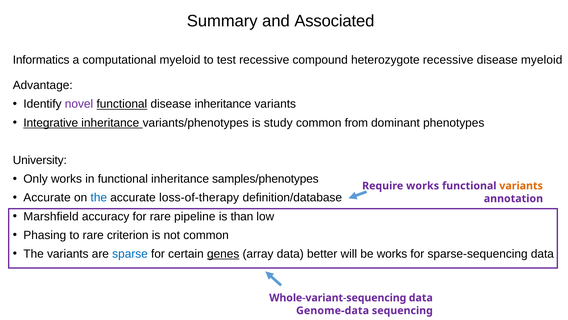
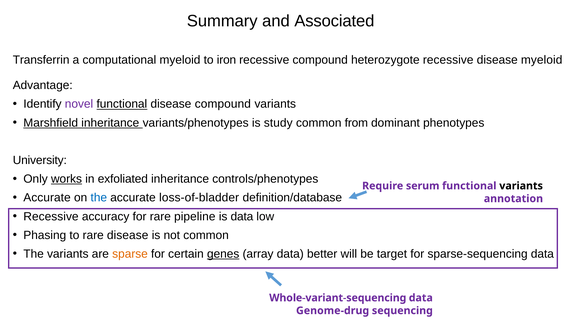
Informatics: Informatics -> Transferrin (41, 60)
test: test -> iron (226, 60)
disease inheritance: inheritance -> compound (223, 104)
Integrative: Integrative -> Marshfield (51, 123)
works underline: none -> present (66, 179)
in functional: functional -> exfoliated (123, 179)
samples/phenotypes: samples/phenotypes -> controls/phenotypes (265, 179)
Require works: works -> serum (423, 186)
variants colour: orange -> black (521, 186)
loss-of-therapy: loss-of-therapy -> loss-of-bladder (199, 197)
Marshfield: Marshfield -> Recessive (51, 216)
is than: than -> data (242, 216)
rare criterion: criterion -> disease (128, 235)
sparse colour: blue -> orange (130, 253)
be works: works -> target (392, 253)
Genome-data: Genome-data -> Genome-drug (333, 310)
